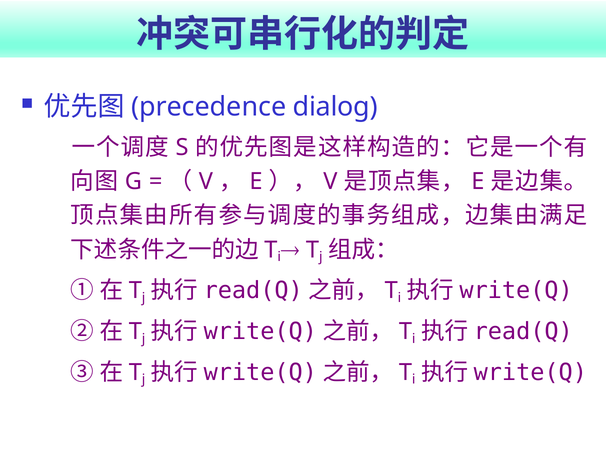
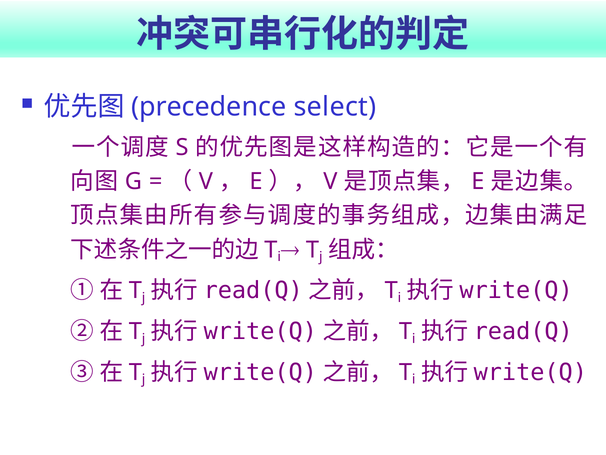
dialog: dialog -> select (335, 107)
